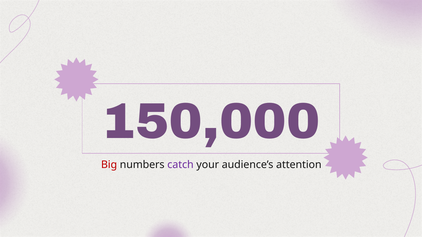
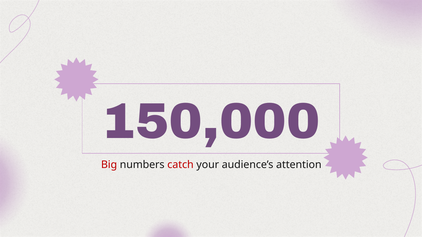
catch colour: purple -> red (180, 165)
